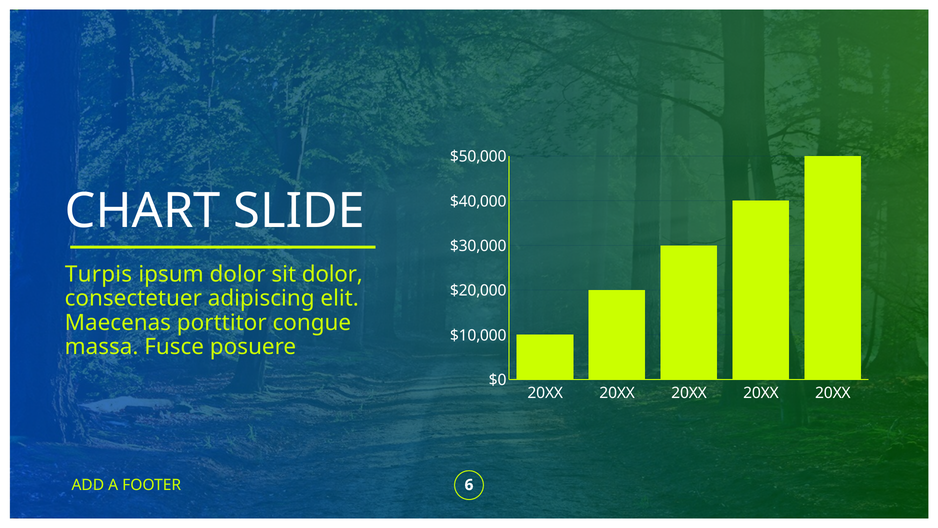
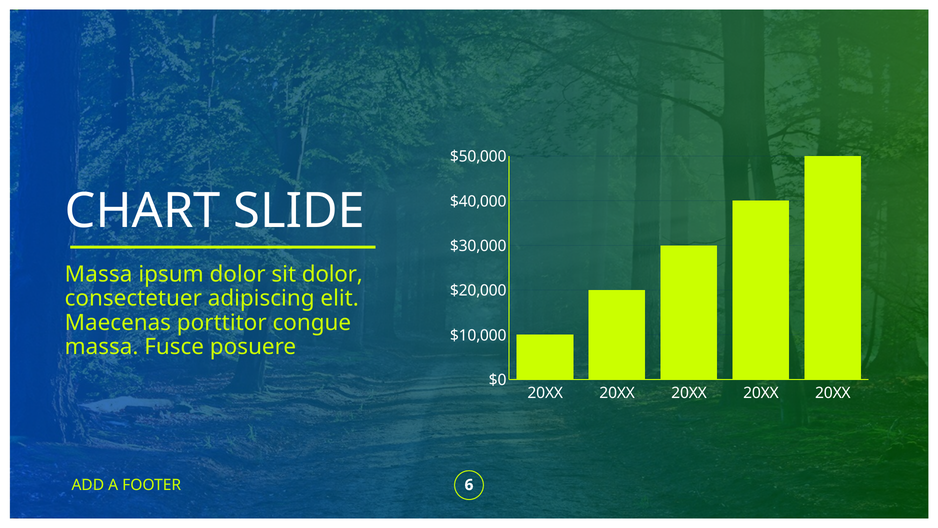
Turpis: Turpis -> Massa (99, 274)
